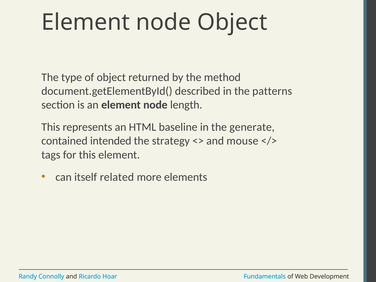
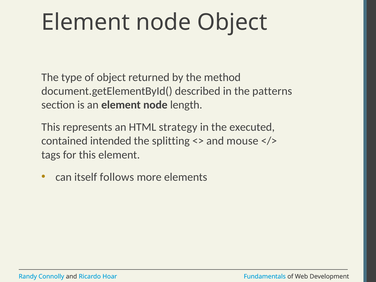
baseline: baseline -> strategy (178, 127)
generate: generate -> executed (252, 127)
strategy: strategy -> splitting (171, 141)
related: related -> follows (117, 177)
